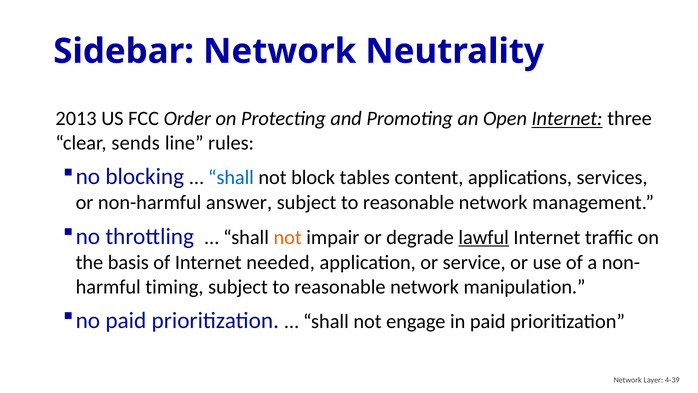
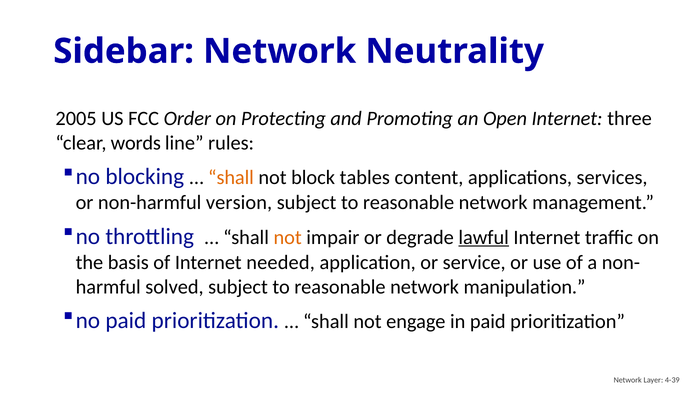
2013: 2013 -> 2005 (76, 119)
Internet underline: present -> none (567, 119)
sends: sends -> words (136, 143)
shall colour: blue -> orange (231, 178)
answer: answer -> version (239, 203)
timing: timing -> solved (174, 286)
